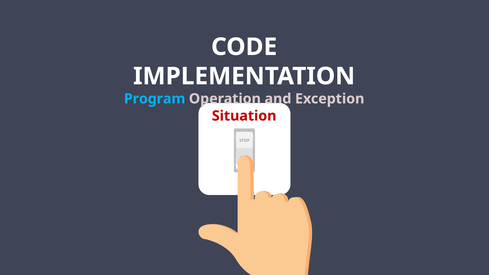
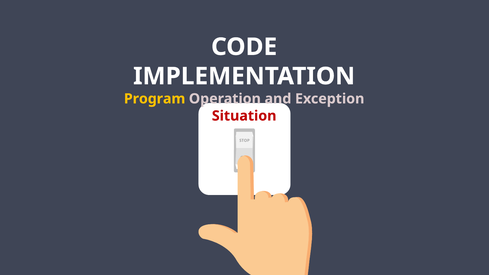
Program colour: light blue -> yellow (155, 99)
